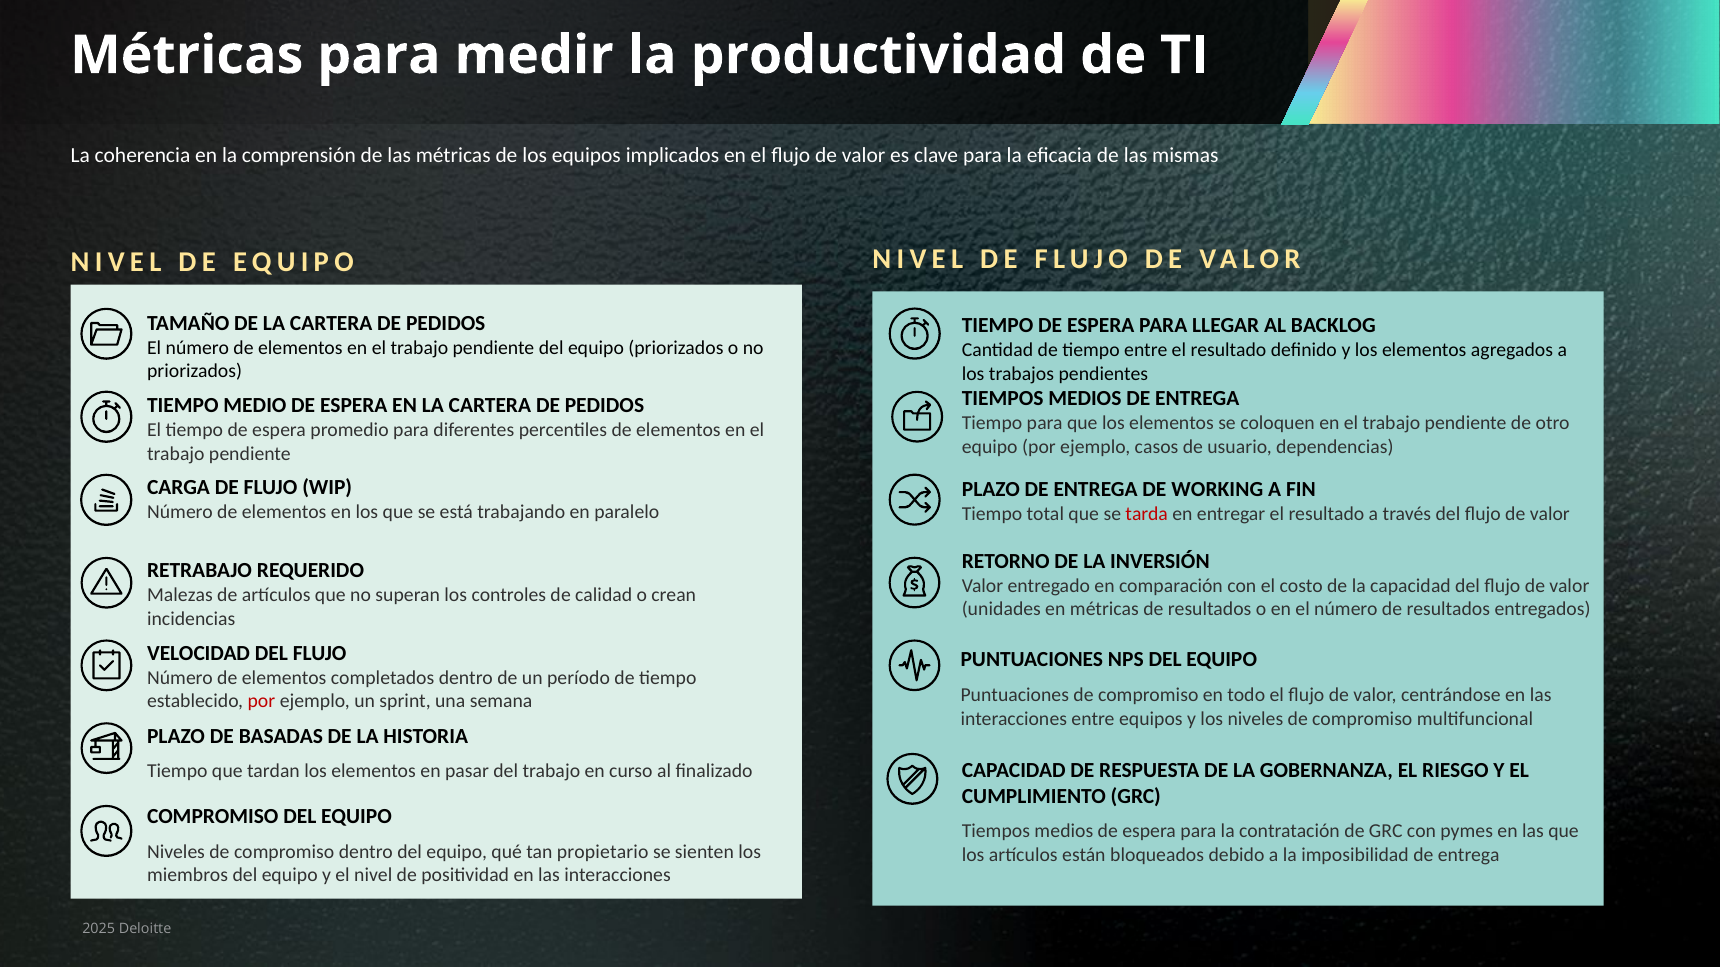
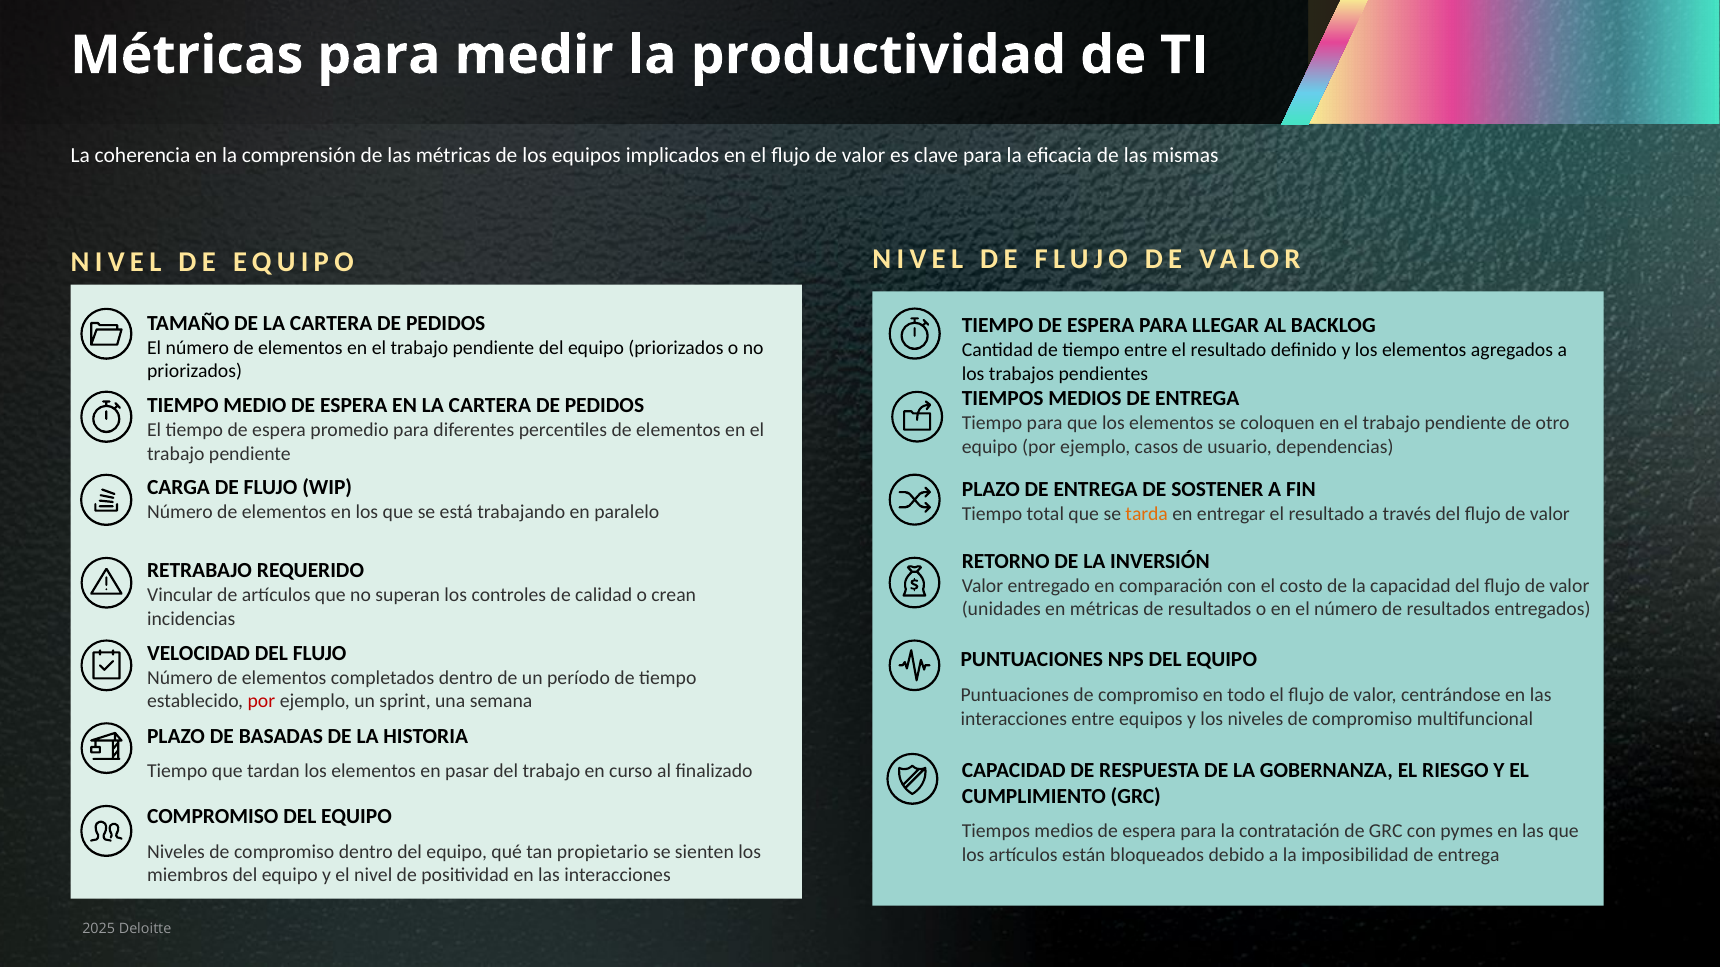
WORKING: WORKING -> SOSTENER (1217, 490)
tarda colour: red -> orange (1147, 515)
Malezas: Malezas -> Vincular (180, 595)
